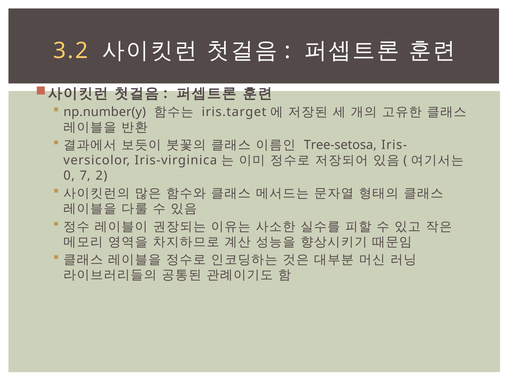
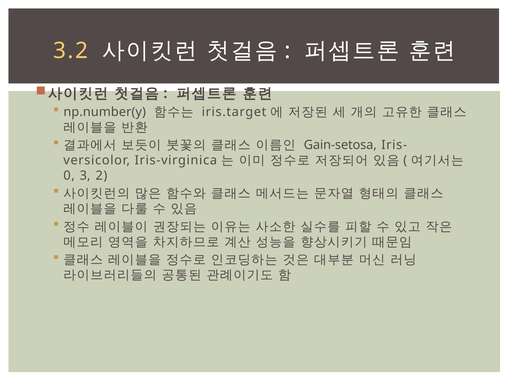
Tree-setosa: Tree-setosa -> Gain-setosa (340, 145)
7: 7 -> 3 (85, 175)
